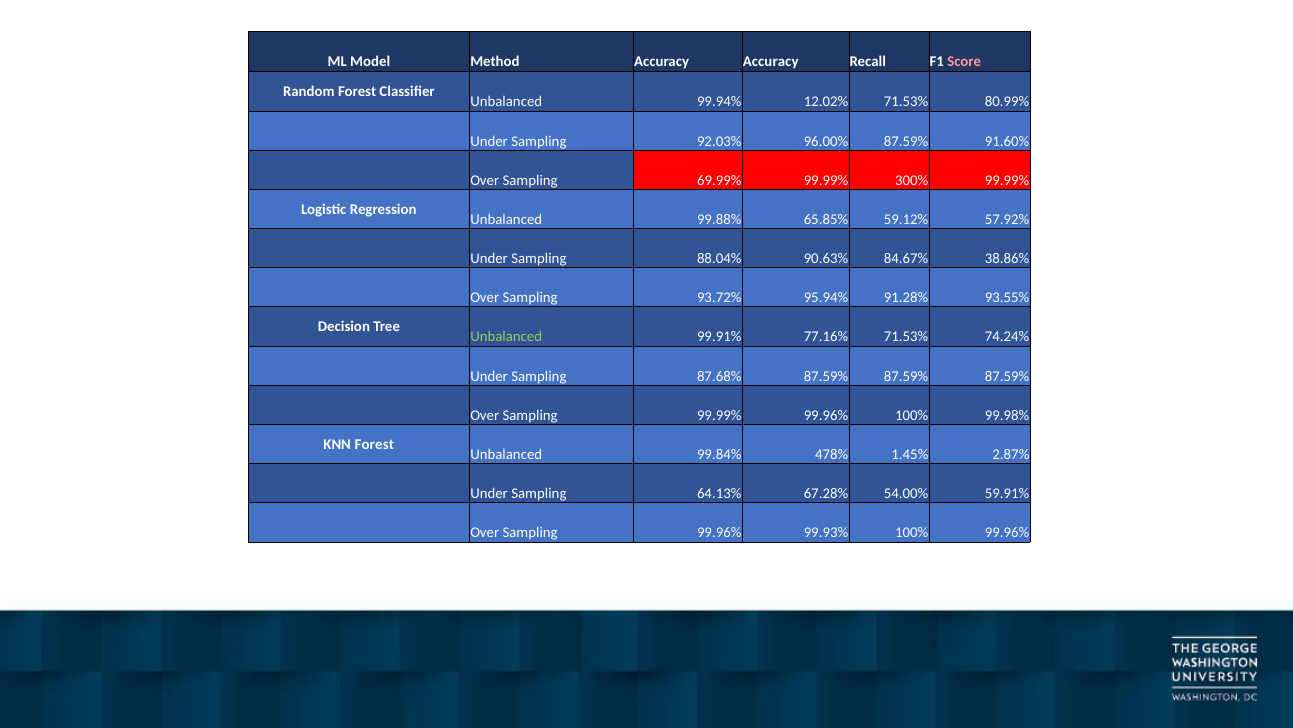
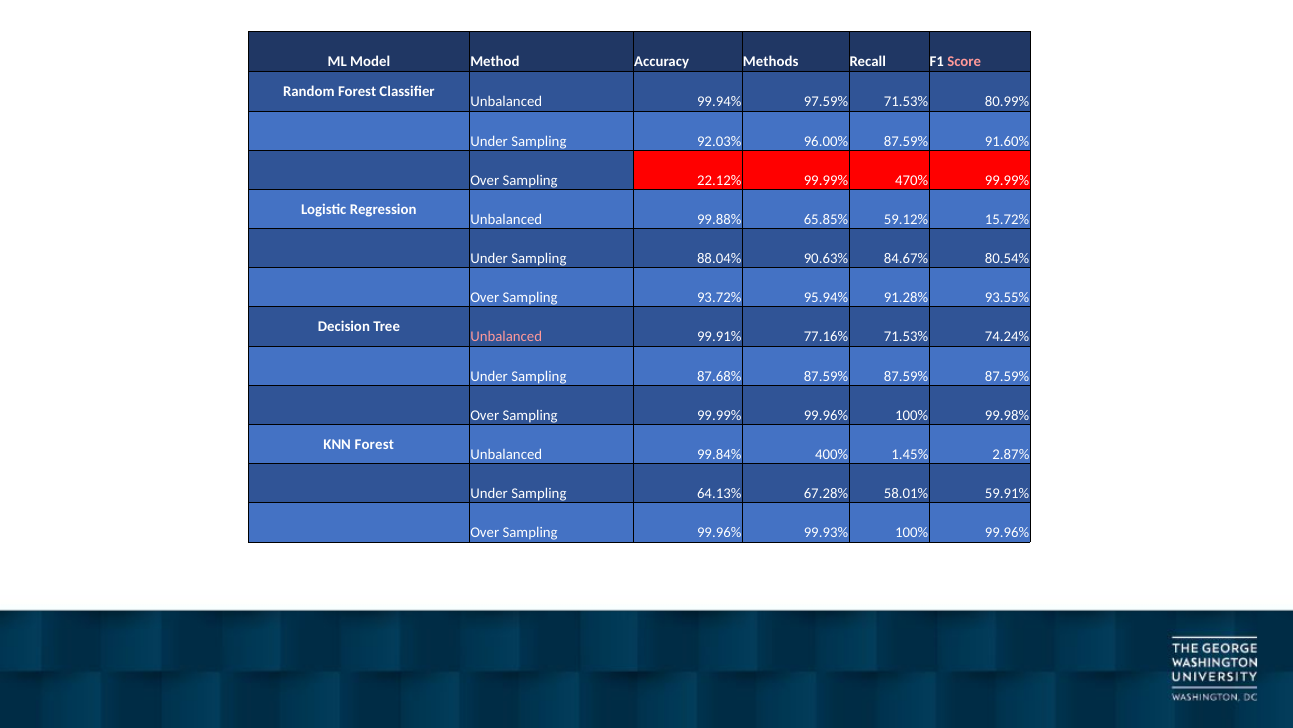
Accuracy Accuracy: Accuracy -> Methods (771, 62)
12.02%: 12.02% -> 97.59% (826, 102)
69.99%: 69.99% -> 22.12% (719, 180)
300%: 300% -> 470% (912, 180)
57.92%: 57.92% -> 15.72% (1007, 219)
38.86%: 38.86% -> 80.54% (1007, 258)
Unbalanced colour: light green -> pink (506, 337)
478%: 478% -> 400% (832, 454)
54.00%: 54.00% -> 58.01% (906, 493)
